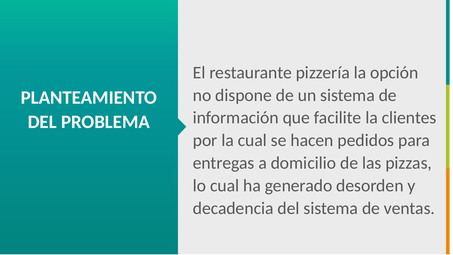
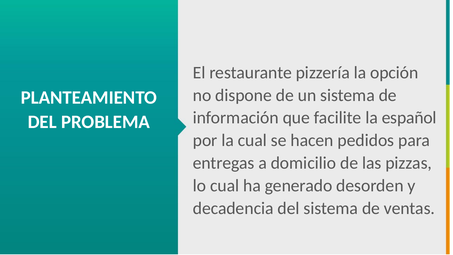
clientes: clientes -> español (409, 118)
